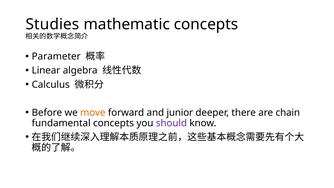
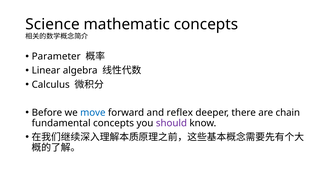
Studies: Studies -> Science (53, 24)
move colour: orange -> blue (93, 112)
junior: junior -> reflex (180, 112)
